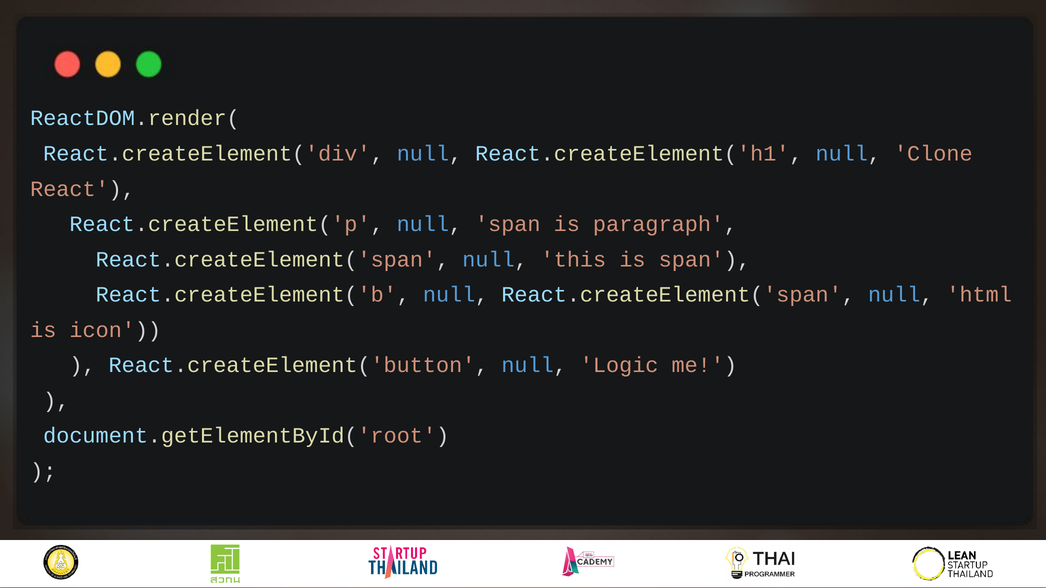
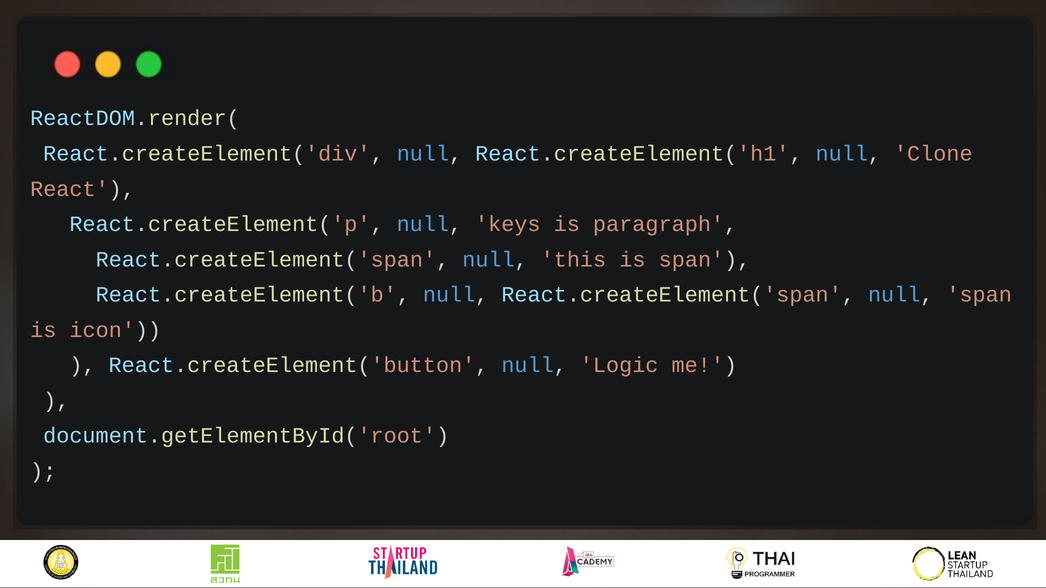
null span: span -> keys (508, 224)
null html: html -> span (979, 295)
